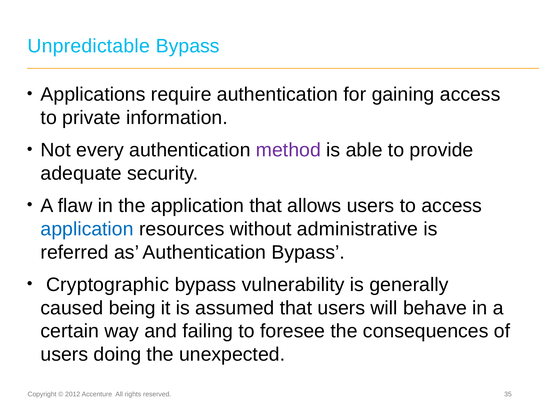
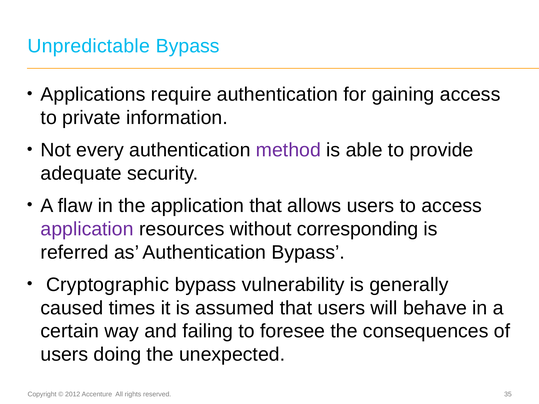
application colour: blue -> purple (87, 229)
administrative: administrative -> corresponding (358, 229)
being: being -> times (132, 308)
